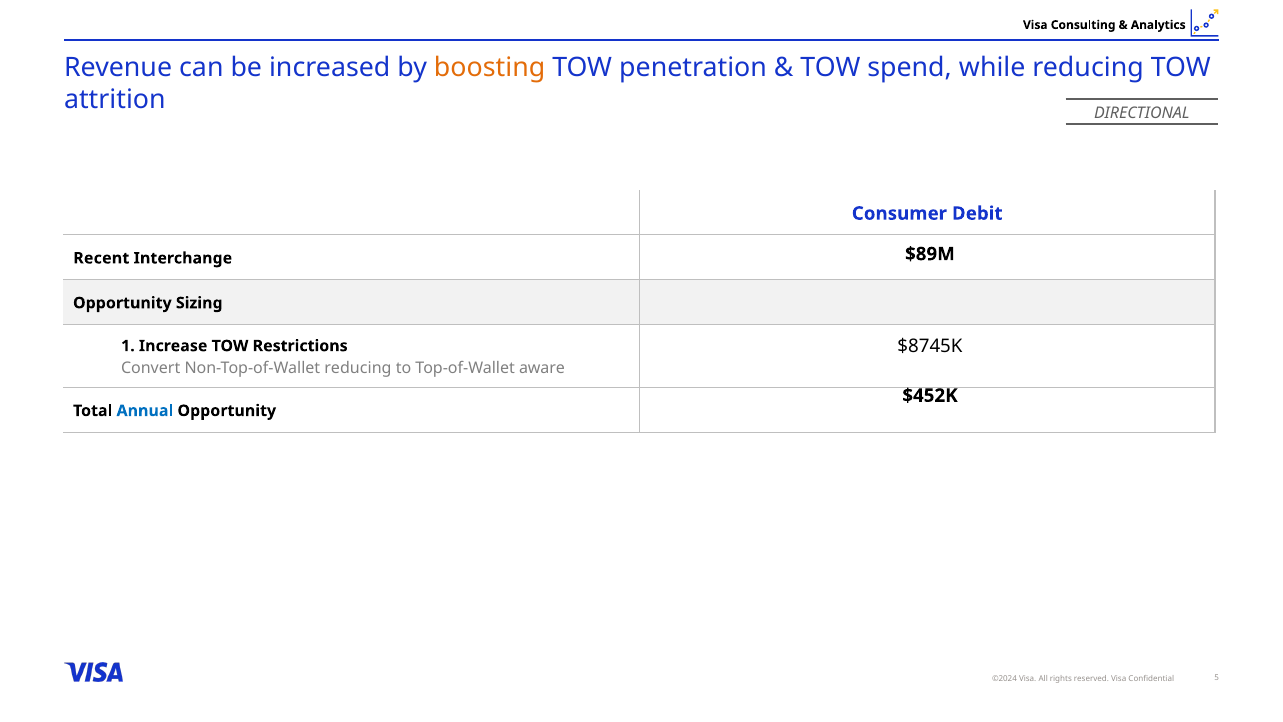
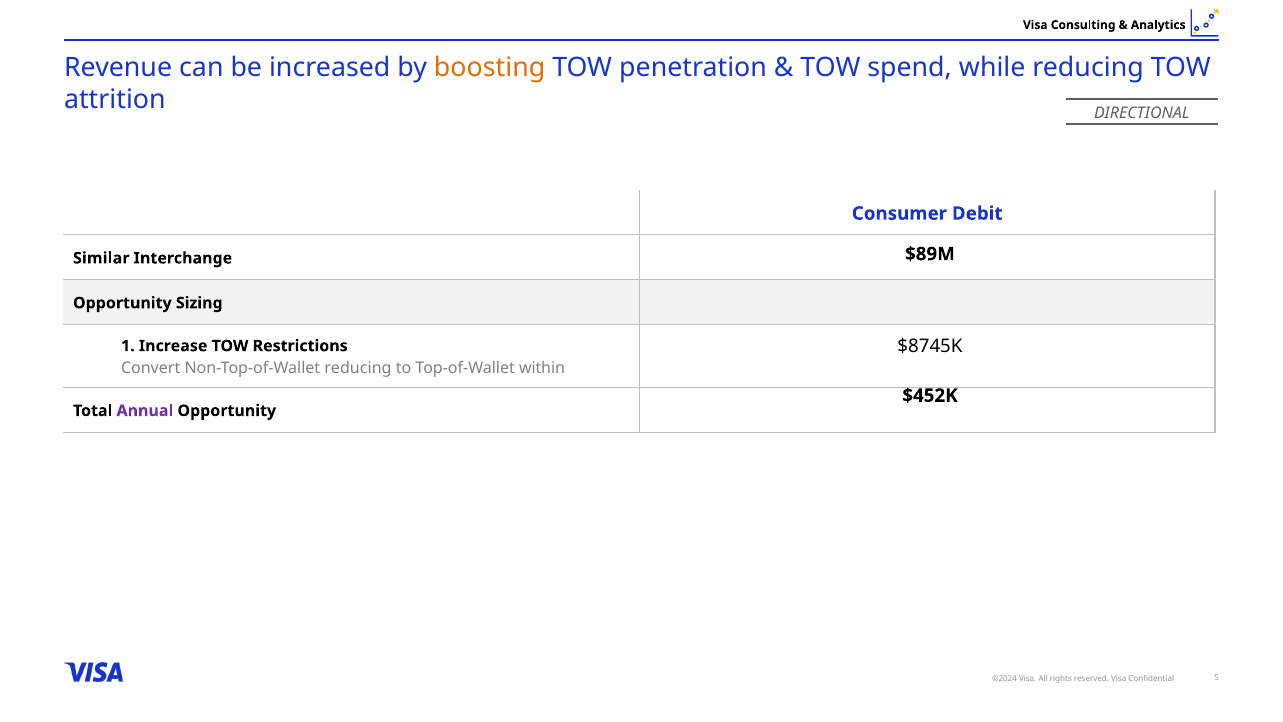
Recent: Recent -> Similar (101, 258)
aware: aware -> within (542, 368)
Annual colour: blue -> purple (145, 411)
